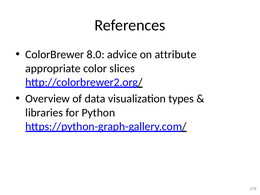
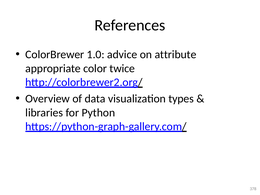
8.0: 8.0 -> 1.0 (96, 55)
slices: slices -> twice (122, 68)
